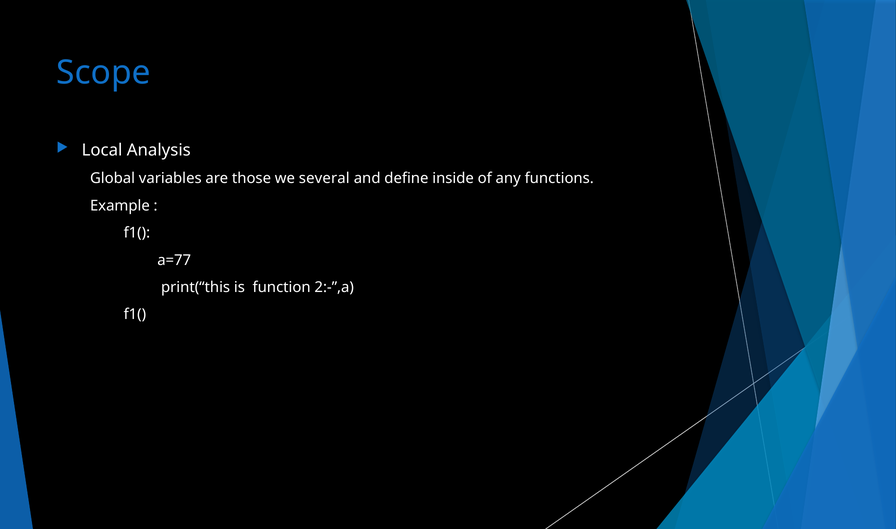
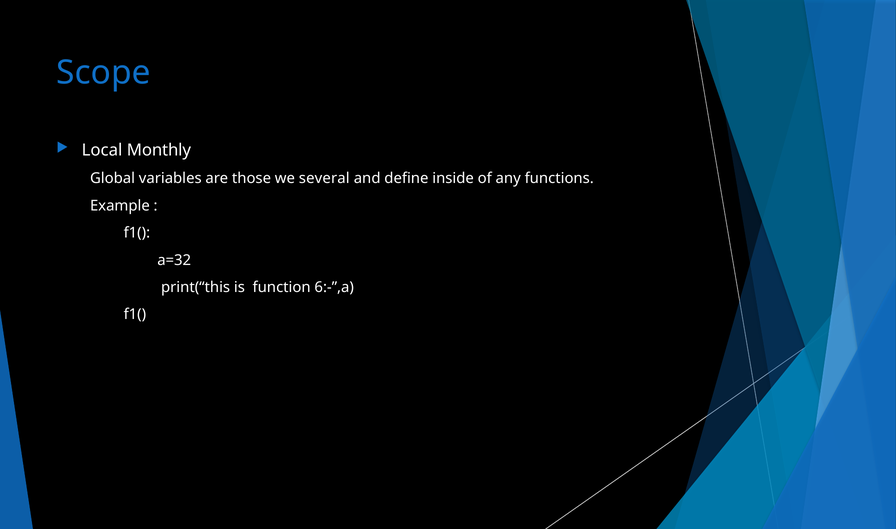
Analysis: Analysis -> Monthly (159, 150)
a=77: a=77 -> a=32 (174, 260)
2:-”,a: 2:-”,a -> 6:-”,a (334, 287)
